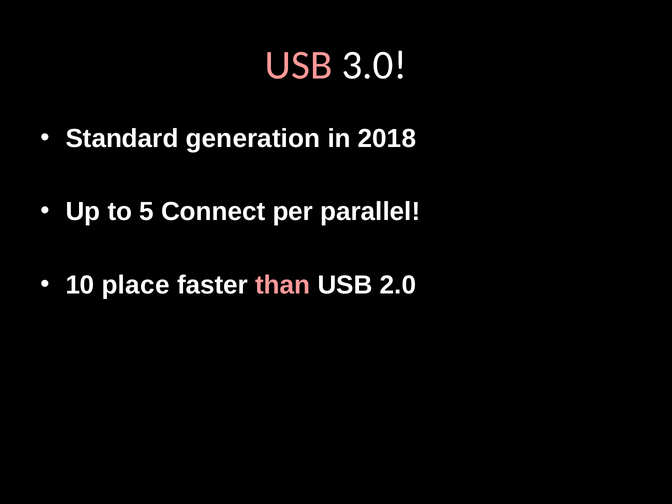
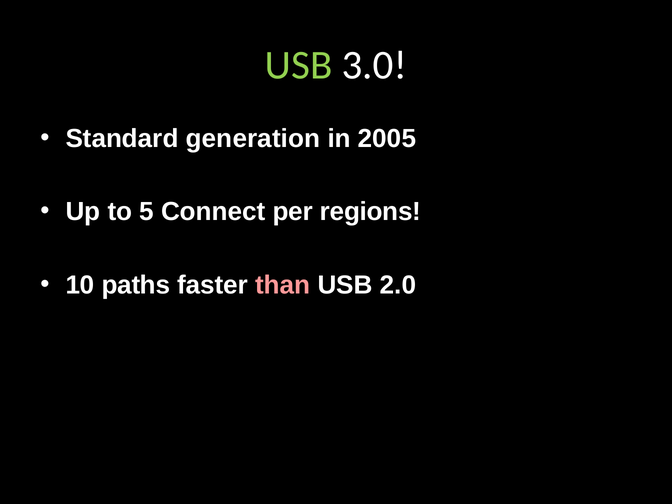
USB colour: pink -> light green (299, 65)
2018: 2018 -> 2005 (387, 138)
parallel: parallel -> regions (370, 212)
place: place -> paths (136, 285)
